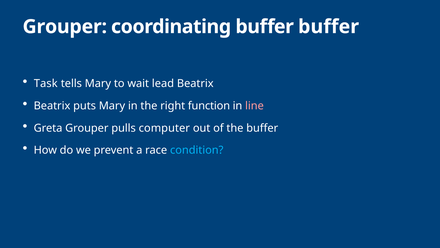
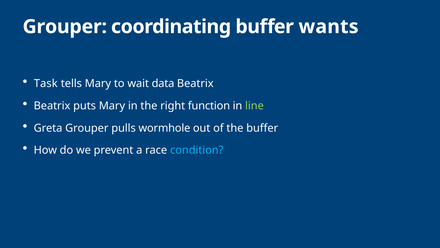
buffer buffer: buffer -> wants (329, 27)
lead: lead -> data (163, 83)
line colour: pink -> light green (254, 106)
computer: computer -> wormhole (164, 128)
